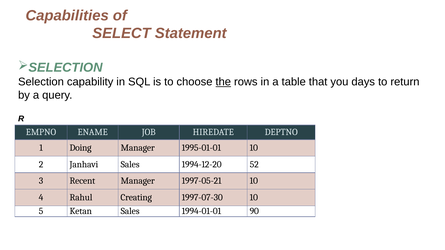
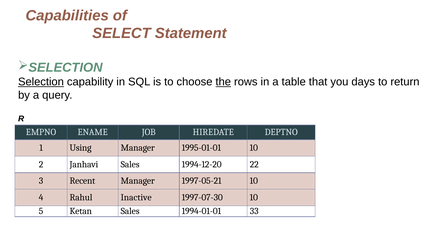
Selection underline: none -> present (41, 82)
Doing: Doing -> Using (81, 148)
52: 52 -> 22 (254, 165)
Creating: Creating -> Inactive (136, 198)
90: 90 -> 33 (254, 211)
